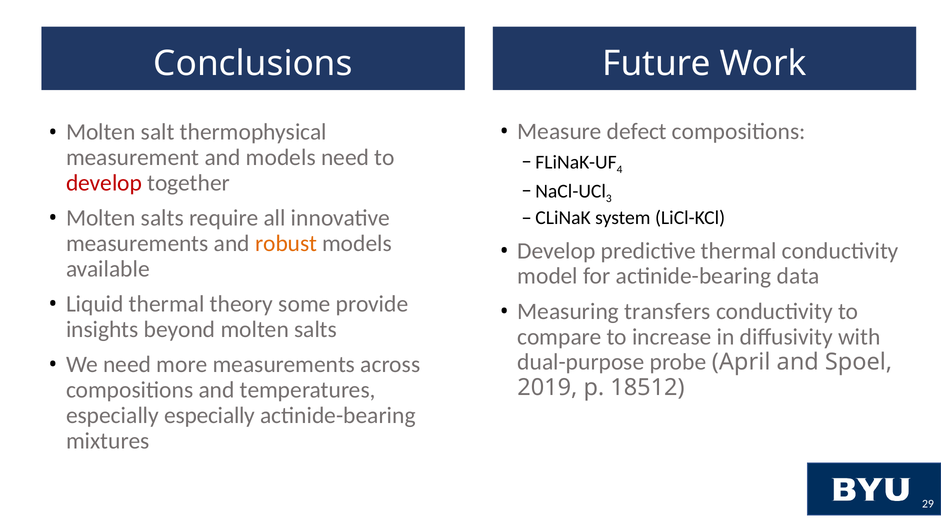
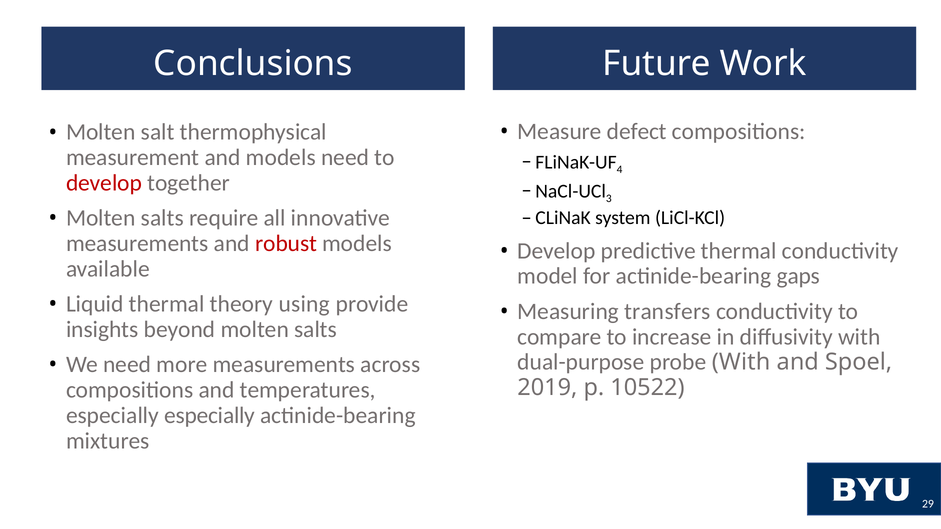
robust colour: orange -> red (286, 244)
data: data -> gaps (798, 276)
some: some -> using (304, 304)
probe April: April -> With (741, 362)
18512: 18512 -> 10522 (647, 388)
